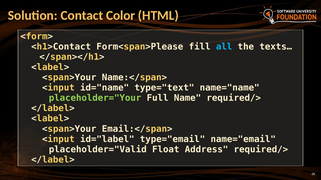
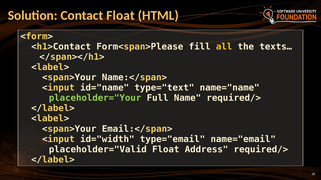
Contact Color: Color -> Float (121, 16)
all colour: light blue -> yellow (224, 47)
id="label: id="label -> id="width (107, 140)
